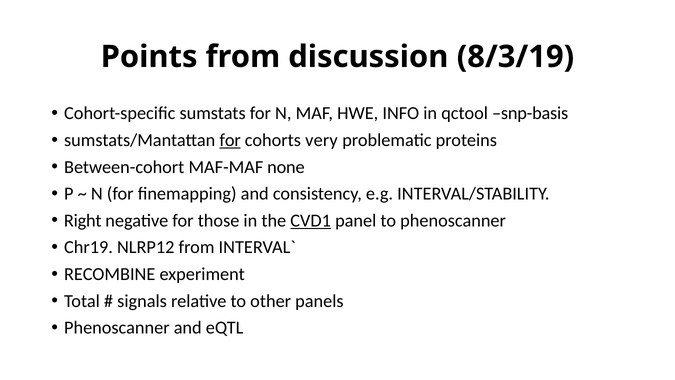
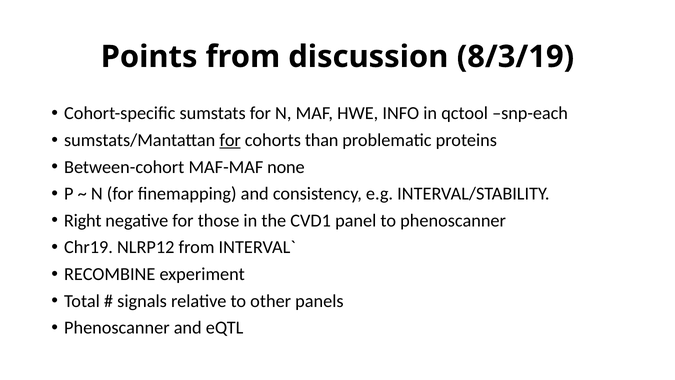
snp-basis: snp-basis -> snp-each (530, 113)
very: very -> than (322, 140)
CVD1 underline: present -> none (311, 220)
